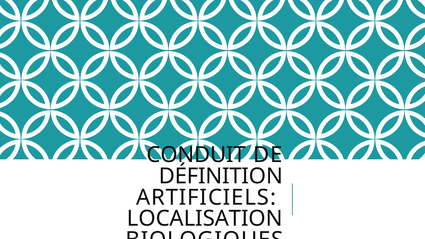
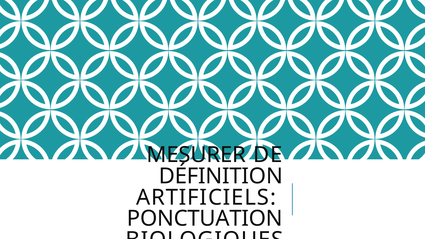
CONDUIT: CONDUIT -> MESURER (196, 155)
LOCALISATION: LOCALISATION -> PONCTUATION (205, 219)
